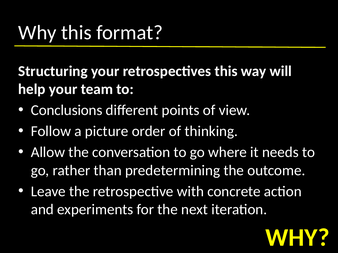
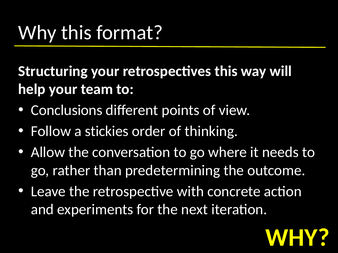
picture: picture -> stickies (107, 132)
